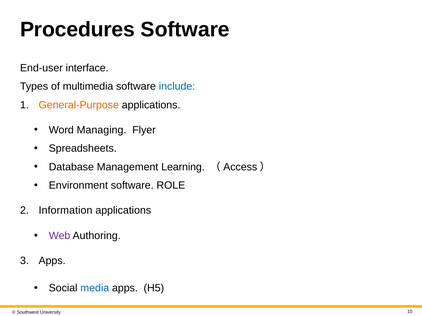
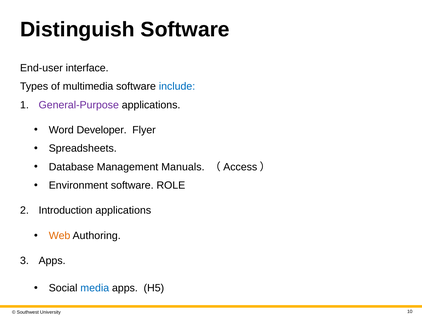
Procedures: Procedures -> Distinguish (77, 30)
General-Purpose colour: orange -> purple (79, 105)
Managing: Managing -> Developer (102, 130)
Learning: Learning -> Manuals (183, 167)
Information: Information -> Introduction (66, 211)
Web colour: purple -> orange (60, 236)
